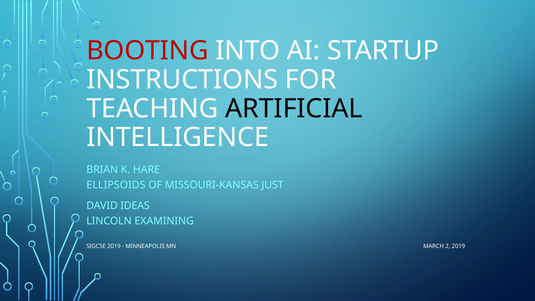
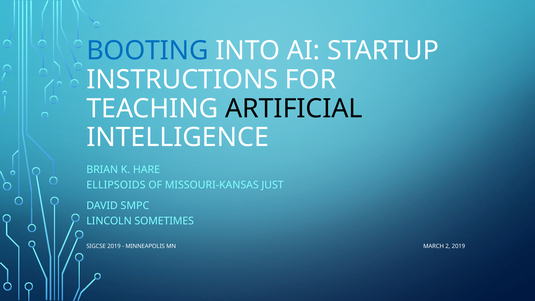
BOOTING colour: red -> blue (147, 51)
IDEAS: IDEAS -> SMPC (135, 206)
EXAMINING: EXAMINING -> SOMETIMES (164, 221)
